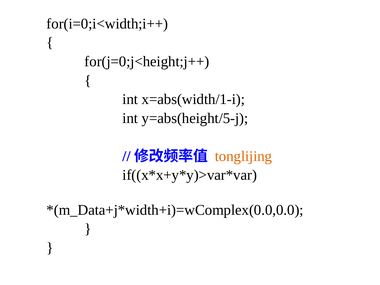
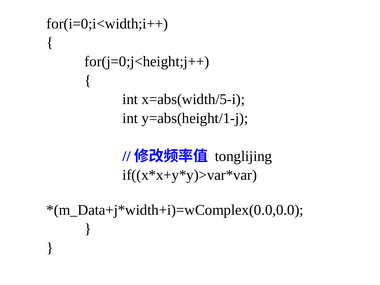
x=abs(width/1-i: x=abs(width/1-i -> x=abs(width/5-i (193, 99)
y=abs(height/5-j: y=abs(height/5-j -> y=abs(height/1-j (195, 118)
tonglijing colour: orange -> black (243, 156)
